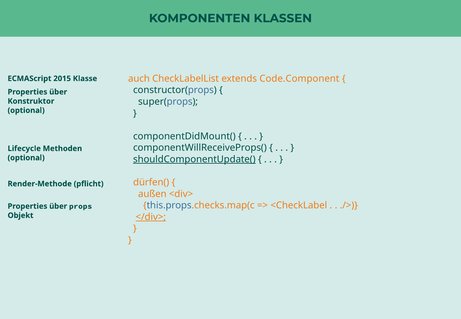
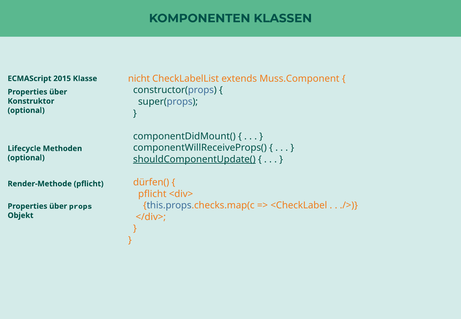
auch: auch -> nicht (139, 79)
Code.Component: Code.Component -> Muss.Component (299, 79)
außen: außen -> pflicht (152, 194)
</div> underline: present -> none (151, 217)
